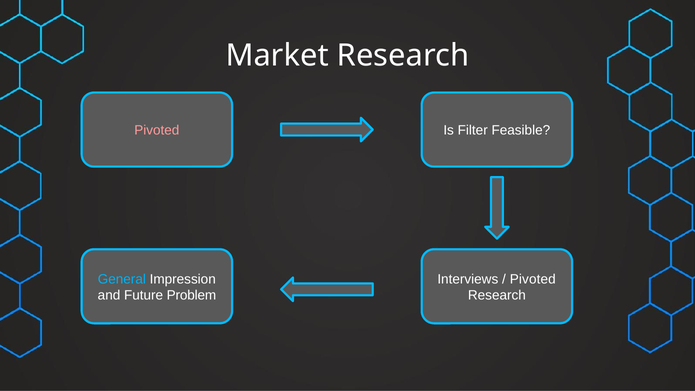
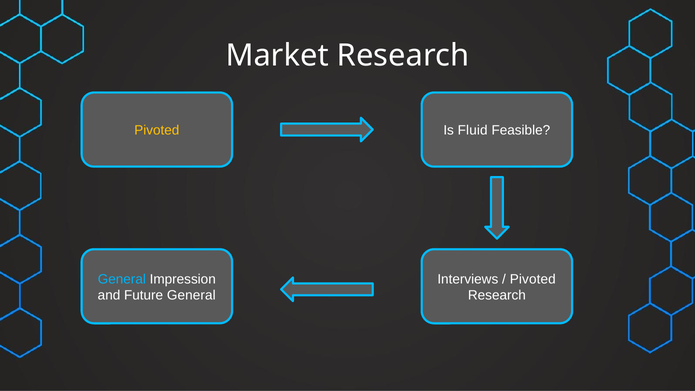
Pivoted colour: pink -> yellow (157, 130)
Filter: Filter -> Fluid (473, 130)
Future Problem: Problem -> General (191, 295)
